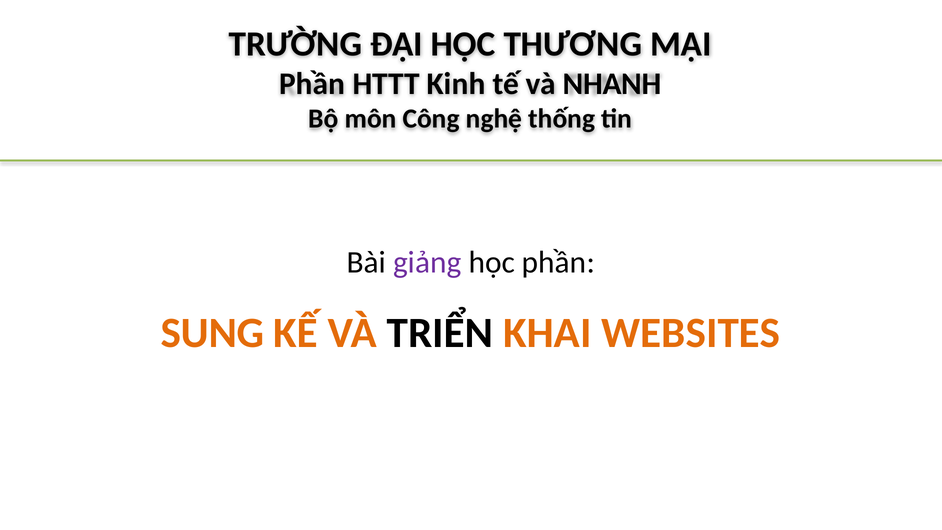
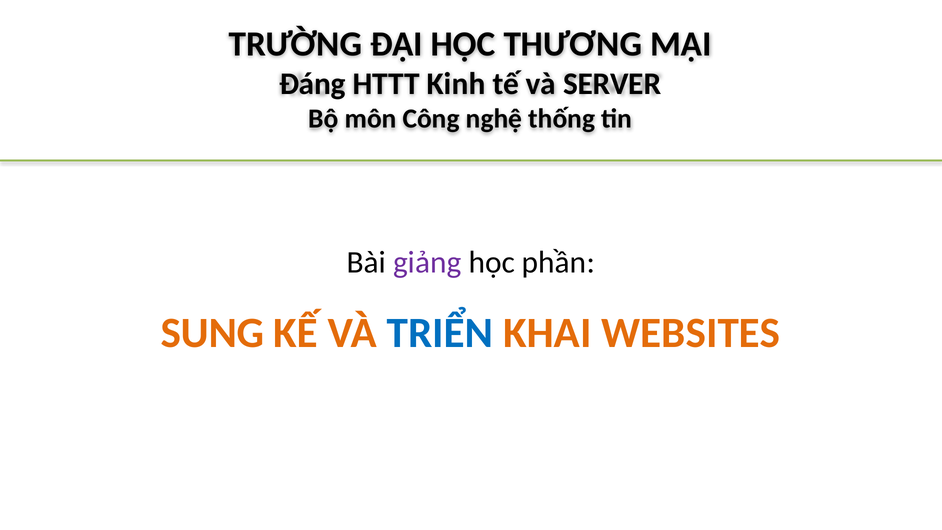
Phần: Phần -> Đáng (312, 84)
NHANH: NHANH -> SERVER (612, 84)
TRIỂN colour: black -> blue (440, 333)
